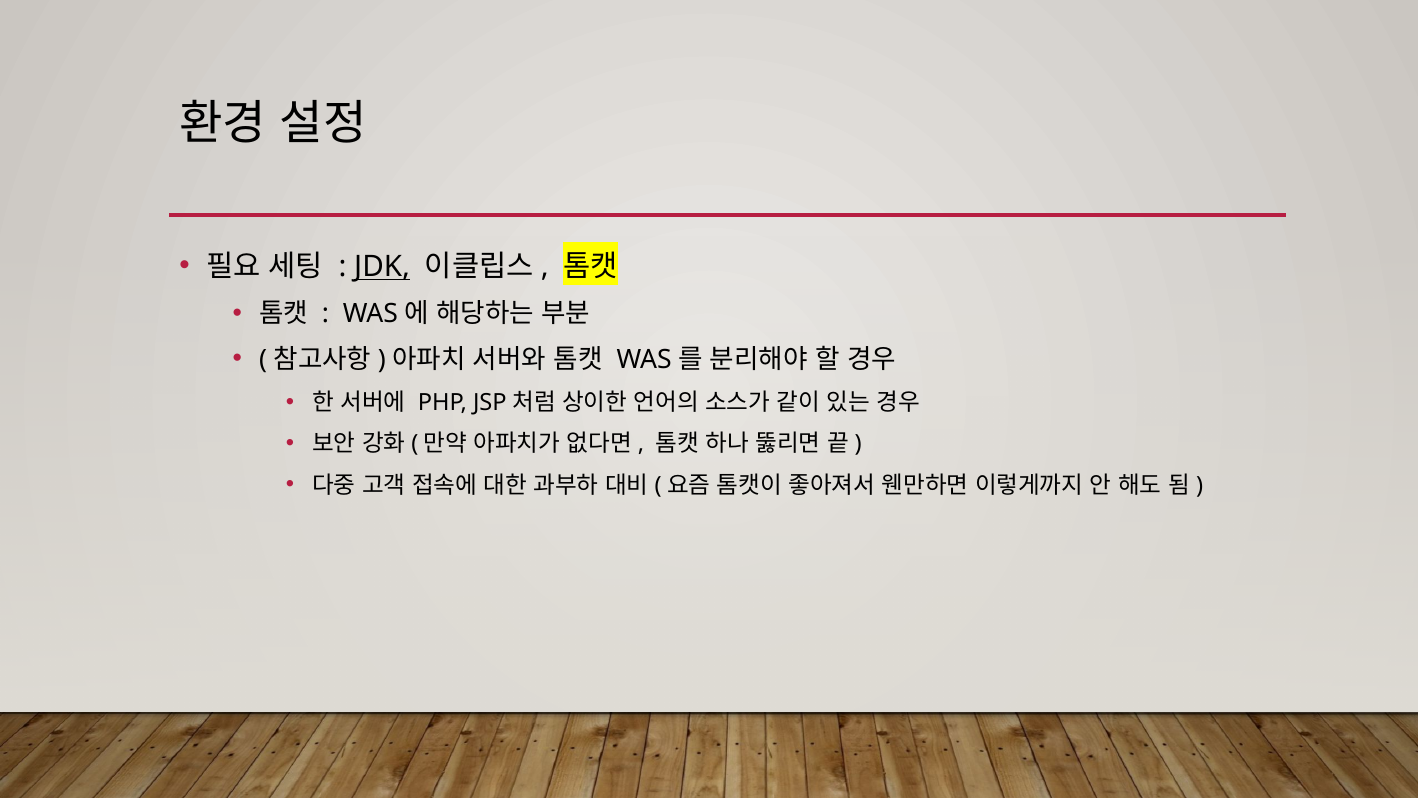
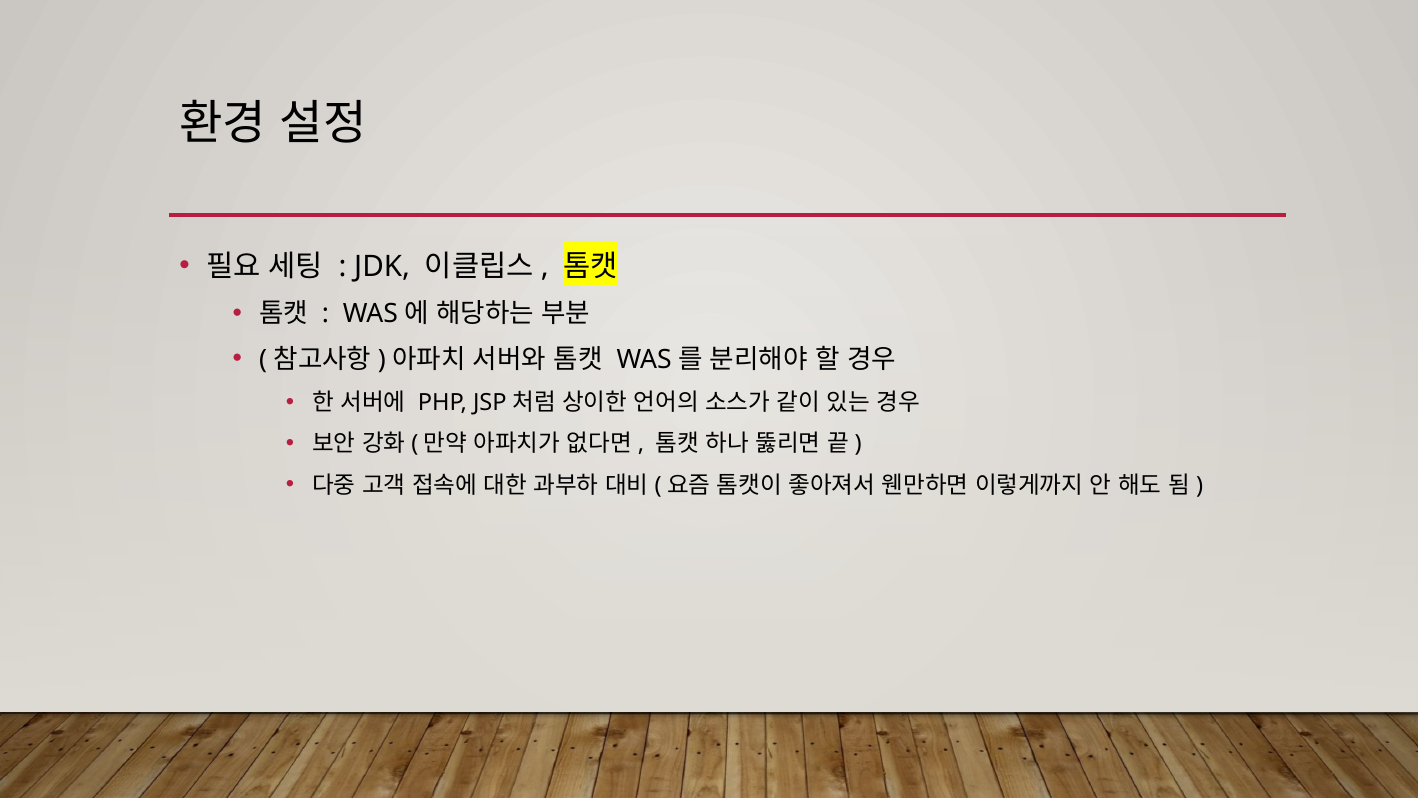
JDK underline: present -> none (382, 267)
